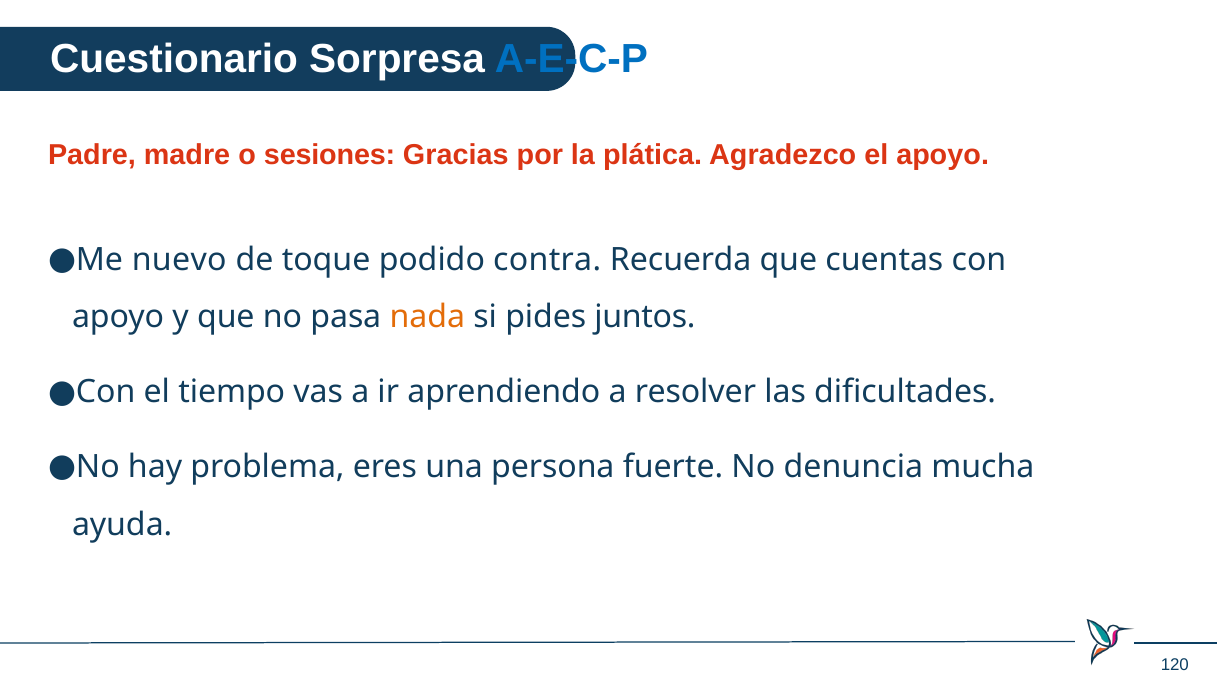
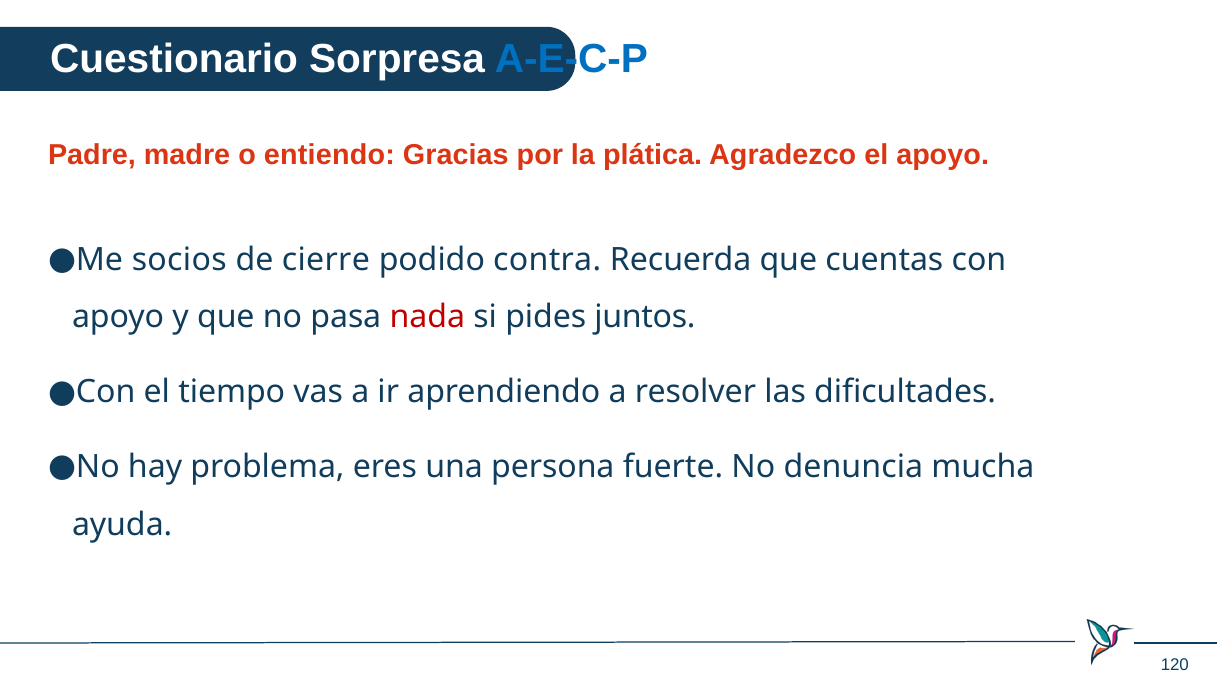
sesiones: sesiones -> entiendo (329, 155)
nuevo: nuevo -> socios (179, 259)
toque: toque -> cierre (326, 259)
nada colour: orange -> red (427, 317)
